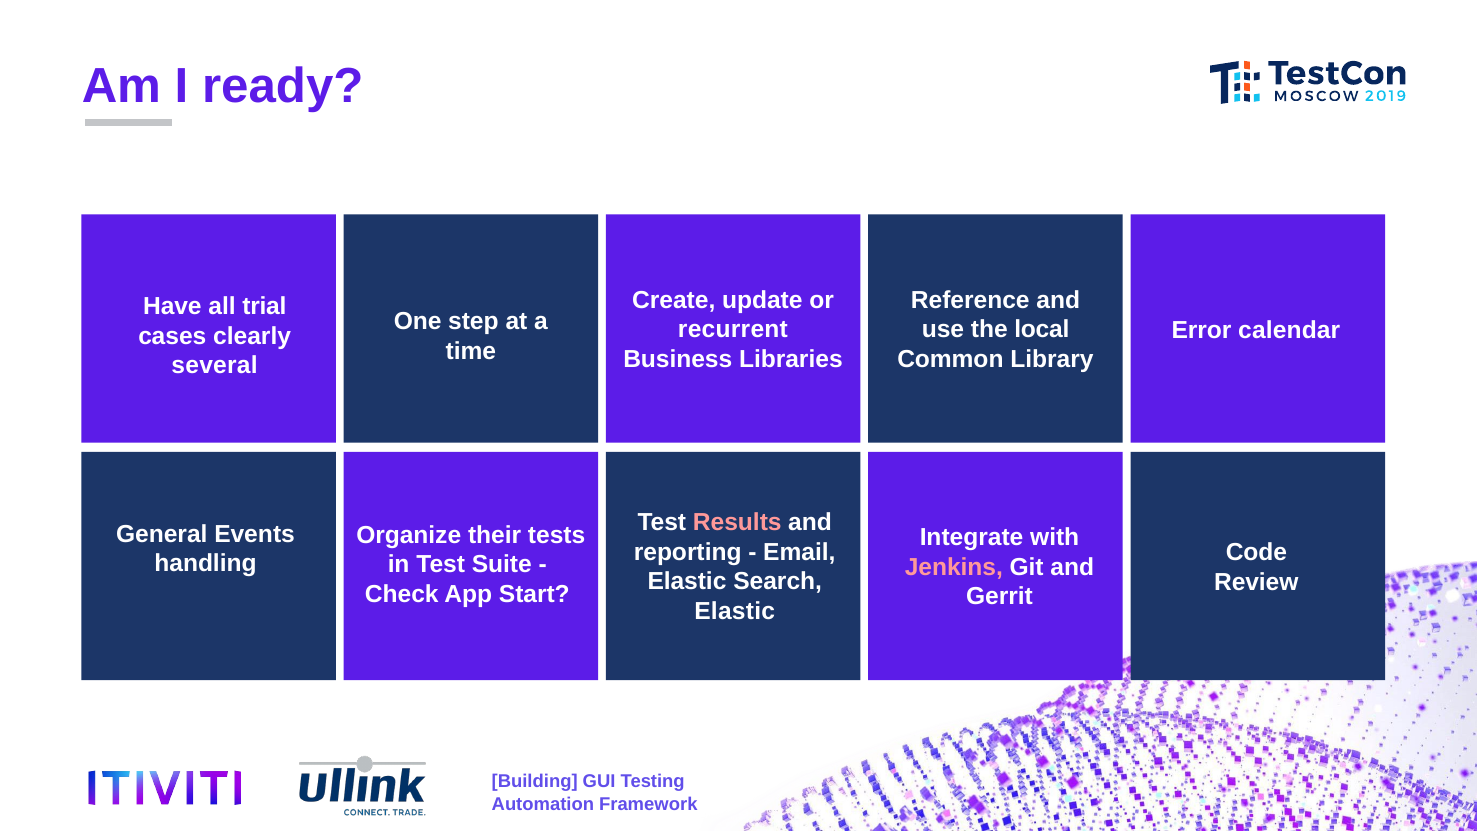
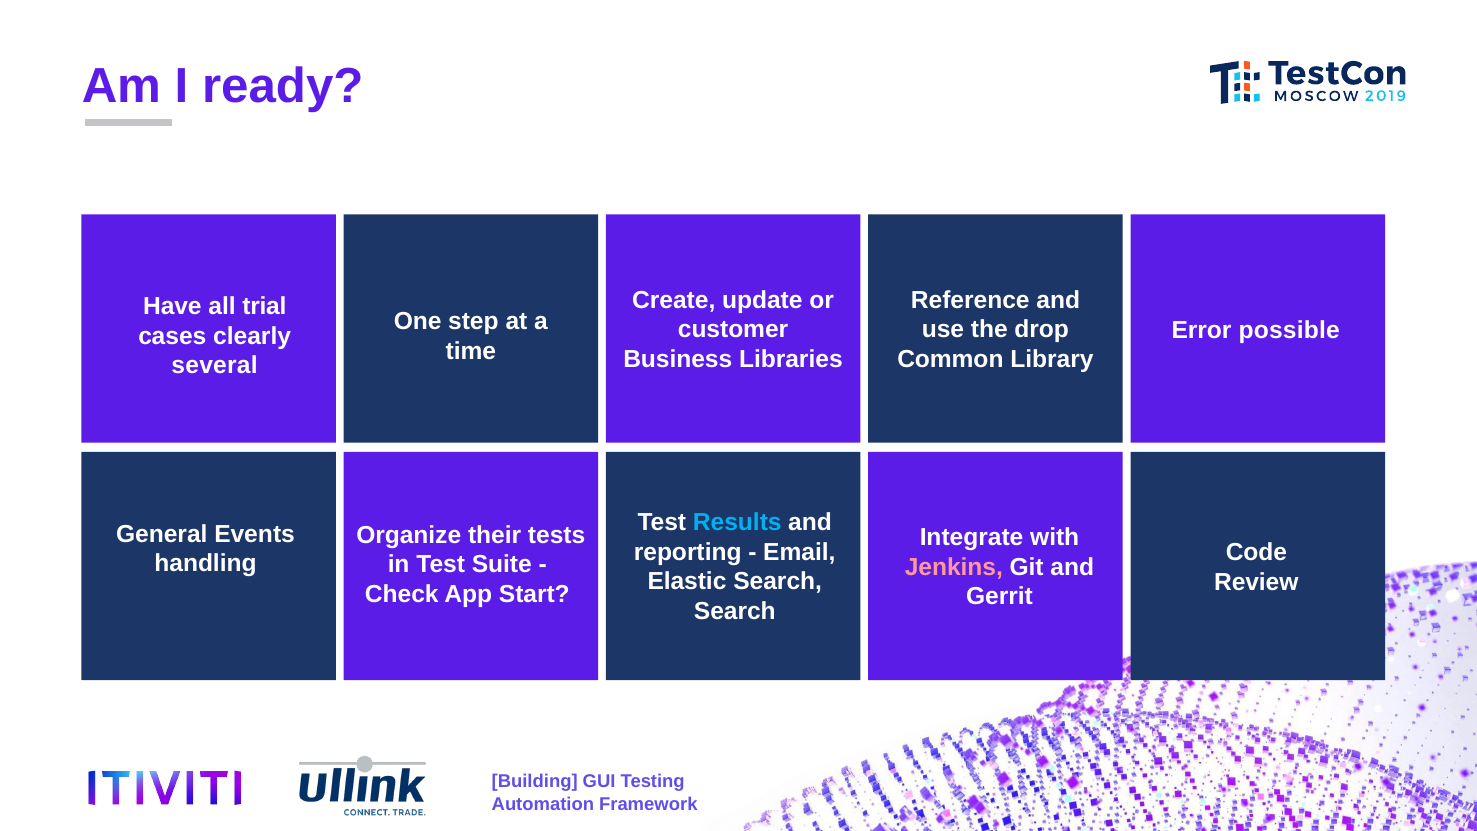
recurrent: recurrent -> customer (733, 330)
local: local -> drop (1042, 330)
calendar: calendar -> possible (1289, 330)
Results colour: pink -> light blue (737, 523)
Elastic: Elastic -> Search (735, 611)
